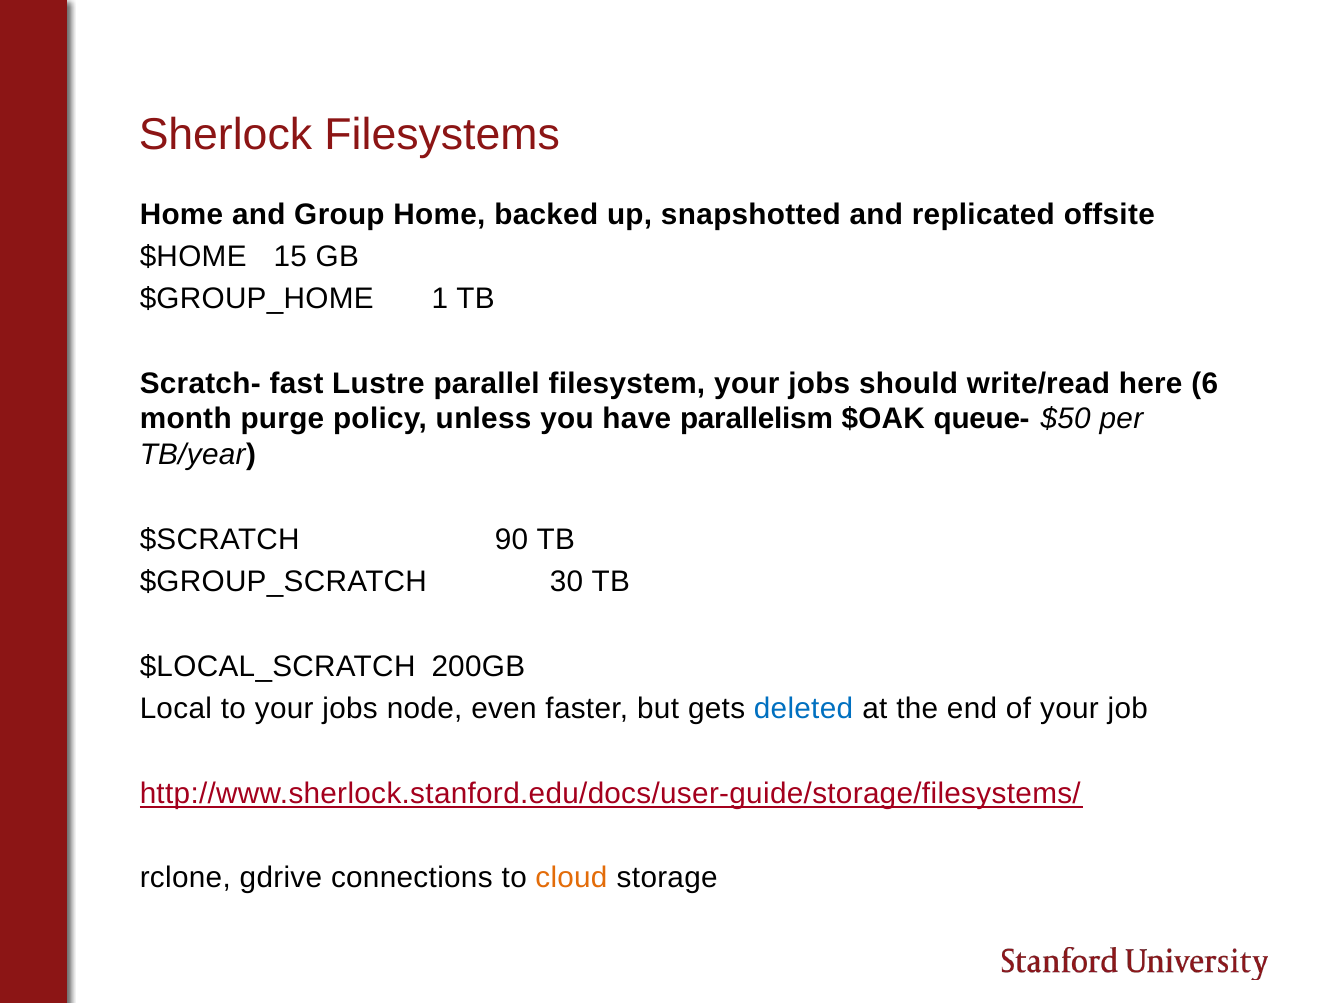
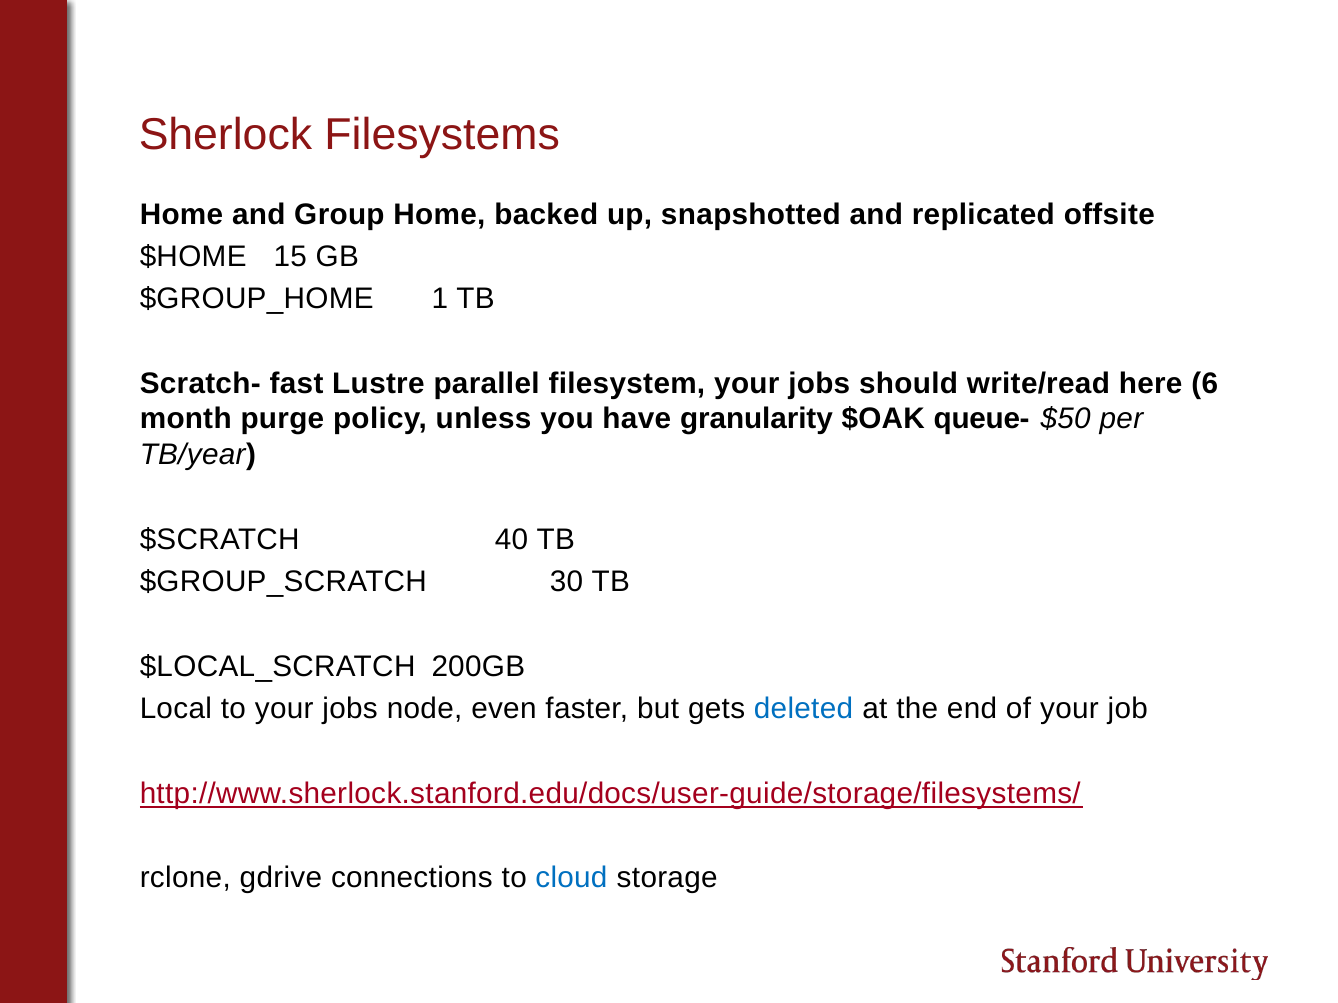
parallelism: parallelism -> granularity (756, 419)
90: 90 -> 40 (512, 540)
cloud colour: orange -> blue (571, 879)
